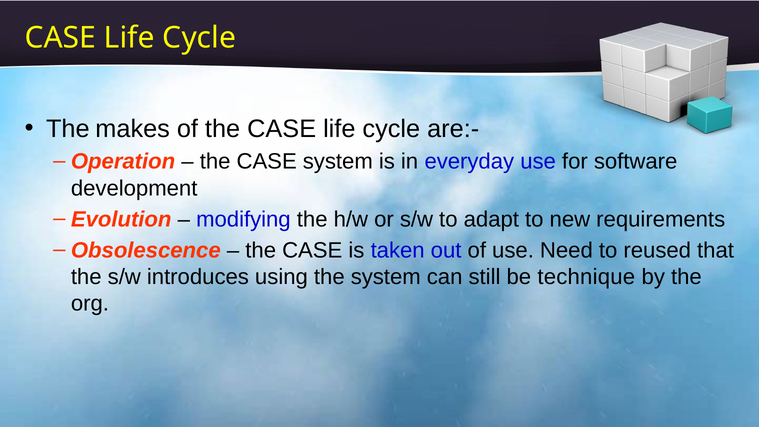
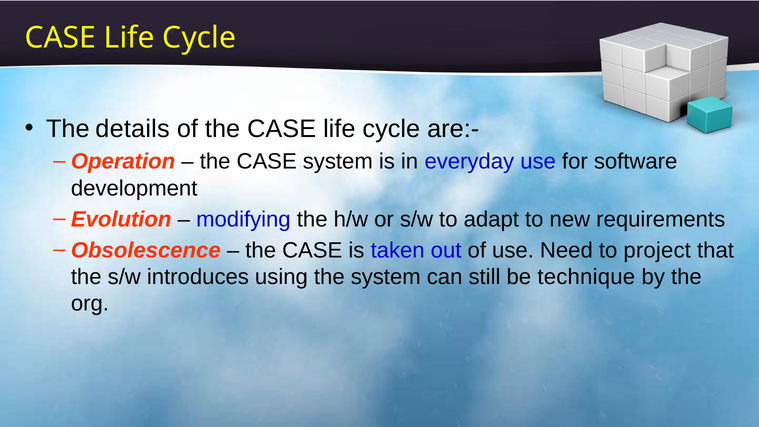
makes: makes -> details (133, 129)
reused: reused -> project (657, 250)
